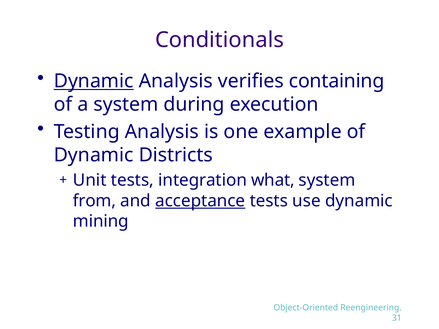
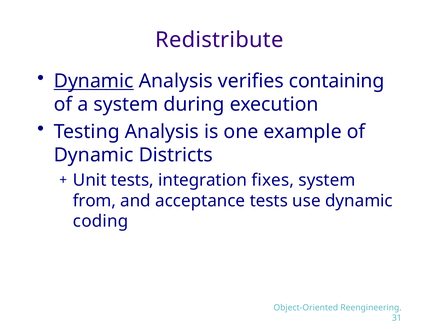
Conditionals: Conditionals -> Redistribute (219, 40)
what: what -> fixes (273, 180)
acceptance underline: present -> none (200, 201)
mining: mining -> coding (101, 221)
